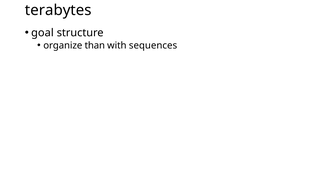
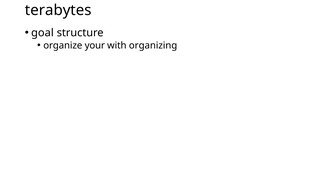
than: than -> your (95, 45)
sequences: sequences -> organizing (153, 45)
